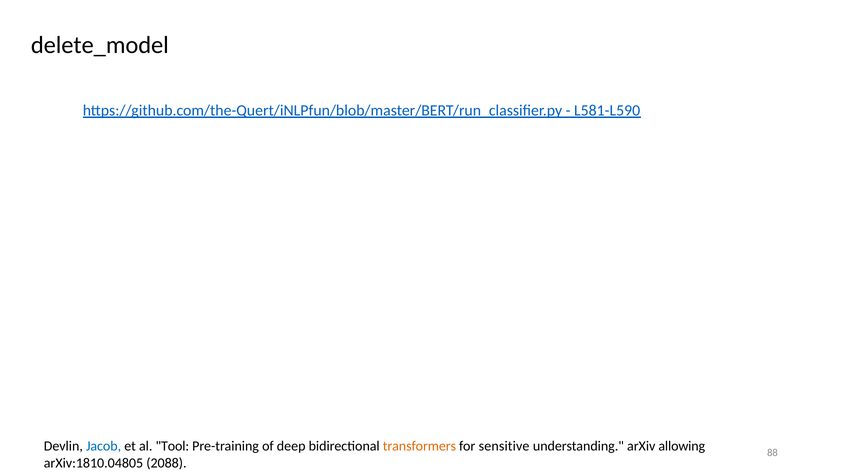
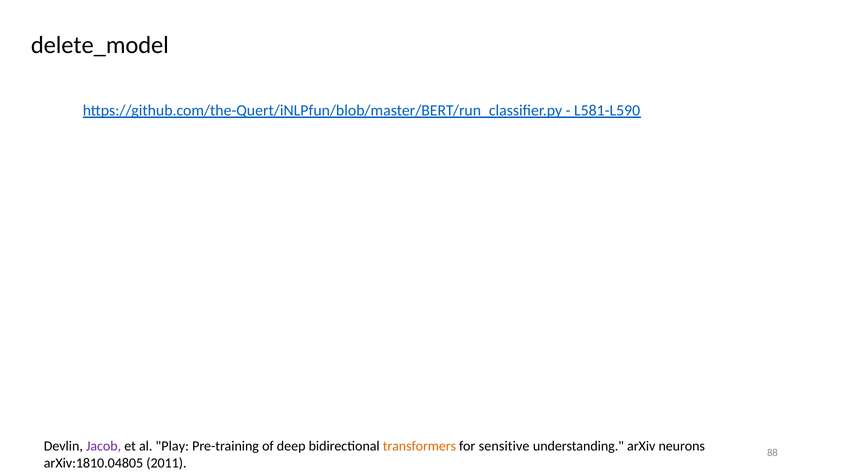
Jacob colour: blue -> purple (104, 446)
Tool: Tool -> Play (172, 446)
allowing: allowing -> neurons (682, 446)
2088: 2088 -> 2011 (166, 463)
